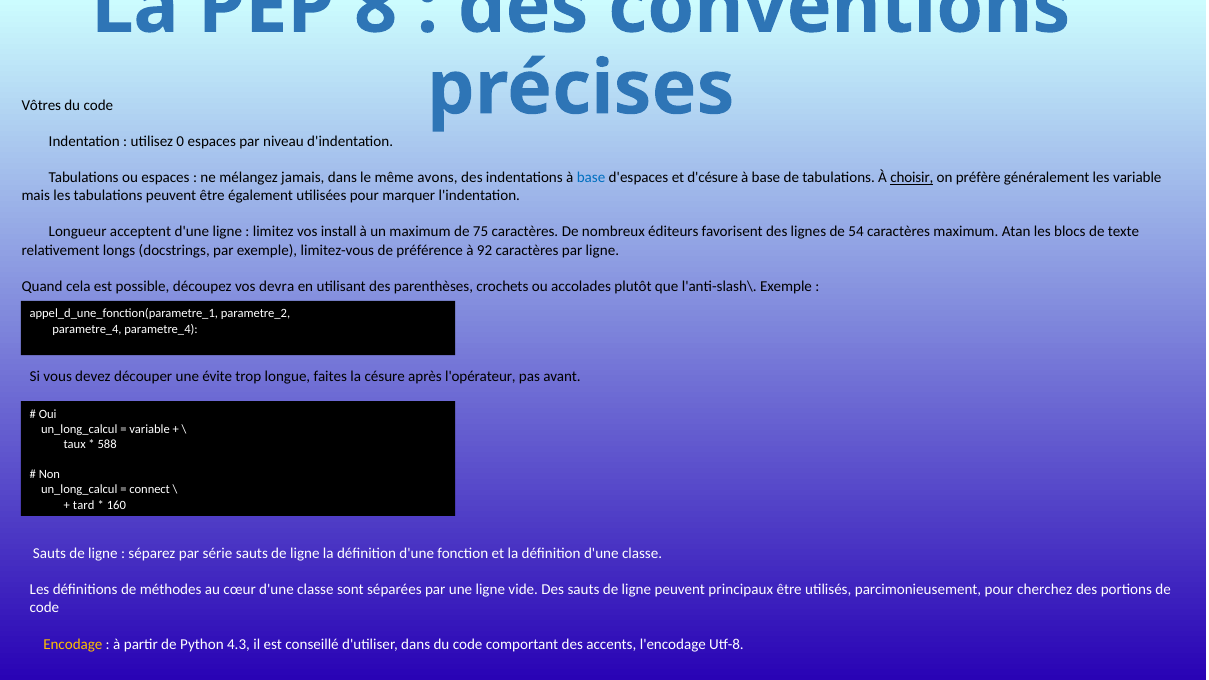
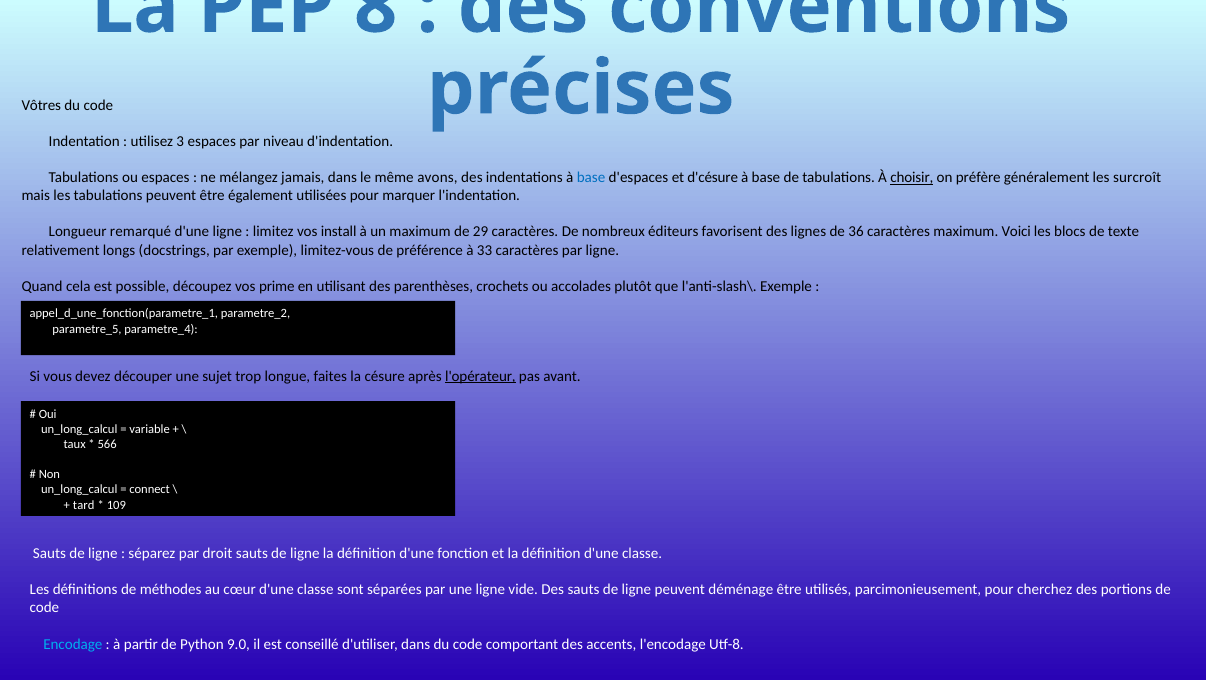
0: 0 -> 3 (180, 141)
les variable: variable -> surcroît (1137, 178)
acceptent: acceptent -> remarqué (141, 232)
75: 75 -> 29 (481, 232)
54: 54 -> 36 (856, 232)
Atan: Atan -> Voici (1016, 232)
92: 92 -> 33 (485, 250)
devra: devra -> prime (277, 286)
parametre_4: parametre_4 -> parametre_5 (87, 329)
évite: évite -> sujet (217, 376)
l'opérateur underline: none -> present (480, 376)
588: 588 -> 566 (107, 444)
160: 160 -> 109 (116, 505)
série: série -> droit (218, 554)
principaux: principaux -> déménage (741, 590)
Encodage colour: yellow -> light blue (73, 644)
4.3: 4.3 -> 9.0 (239, 644)
